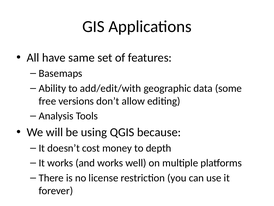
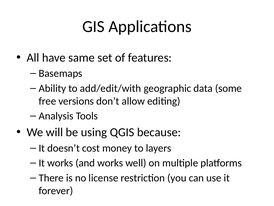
depth: depth -> layers (159, 148)
